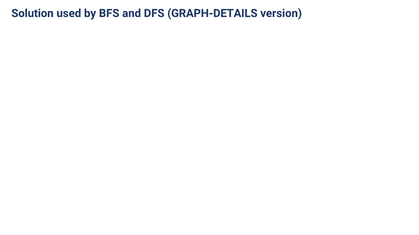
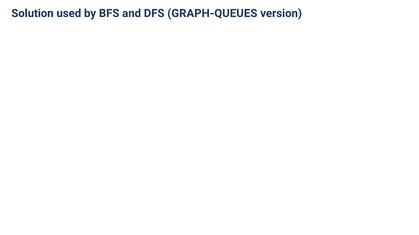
GRAPH-DETAILS: GRAPH-DETAILS -> GRAPH-QUEUES (212, 13)
